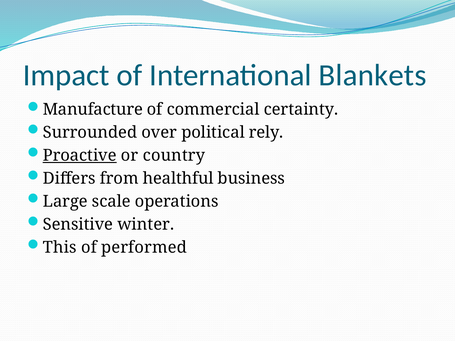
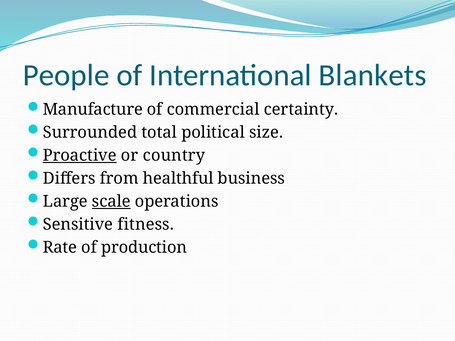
Impact: Impact -> People (66, 75)
over: over -> total (159, 133)
rely: rely -> size (266, 133)
scale underline: none -> present (111, 201)
winter: winter -> fitness (146, 224)
This: This -> Rate (60, 247)
performed: performed -> production (144, 247)
